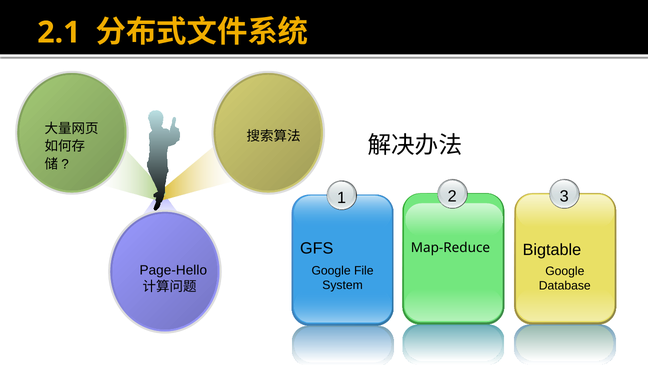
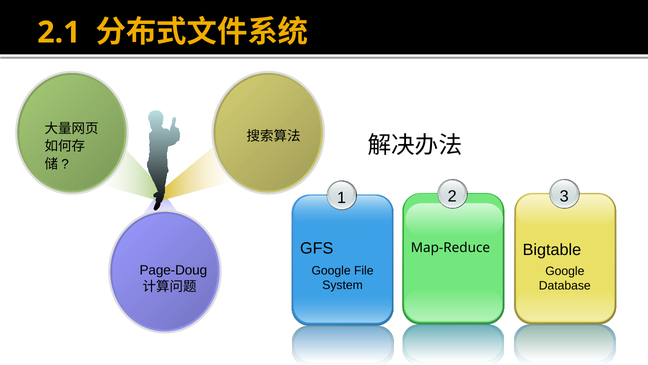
Page-Hello: Page-Hello -> Page-Doug (173, 270)
